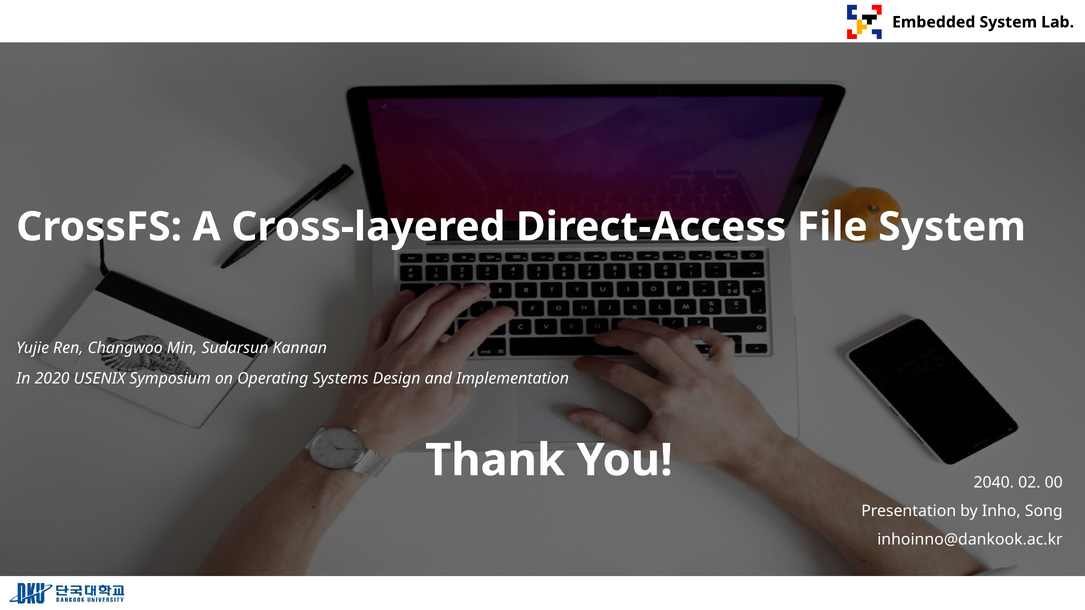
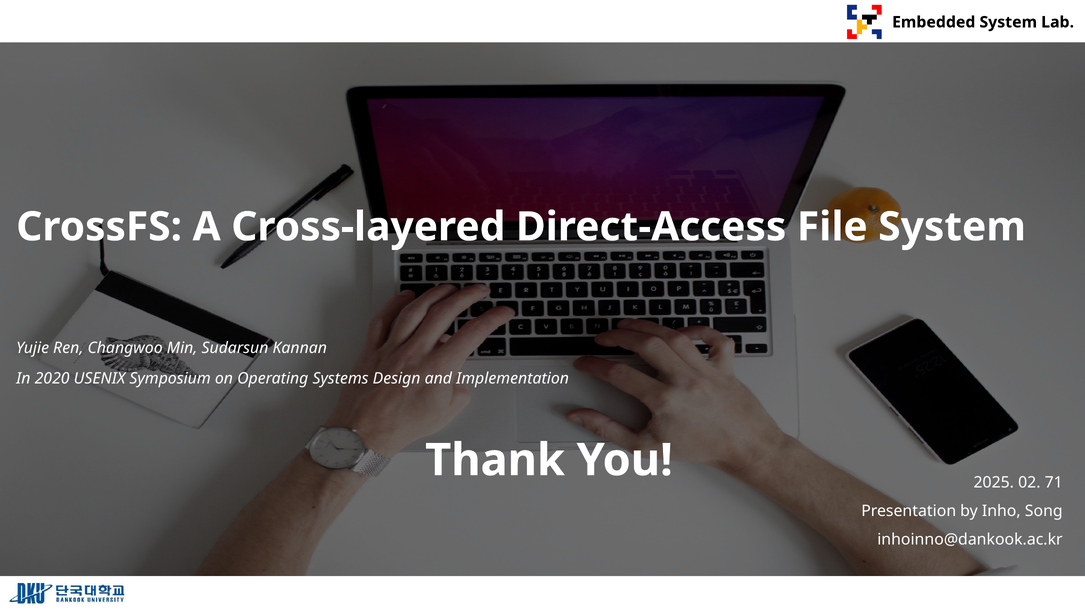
2040: 2040 -> 2025 (994, 483)
00: 00 -> 71 (1054, 483)
